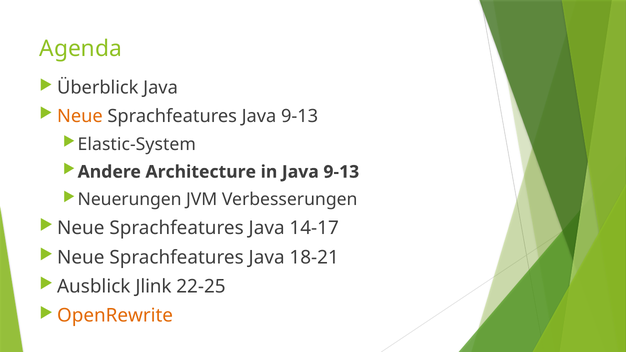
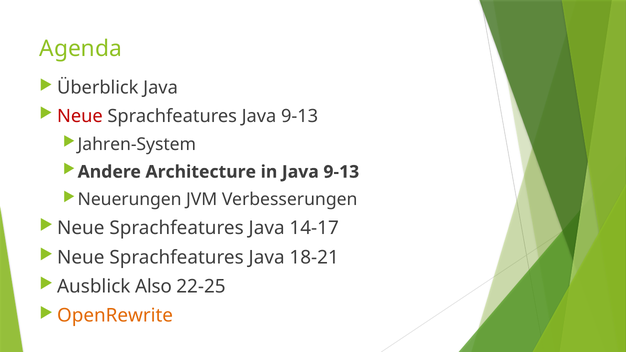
Neue colour: orange -> red (80, 116)
Elastic-System: Elastic-System -> Jahren-System (137, 144)
Jlink: Jlink -> Also (153, 287)
